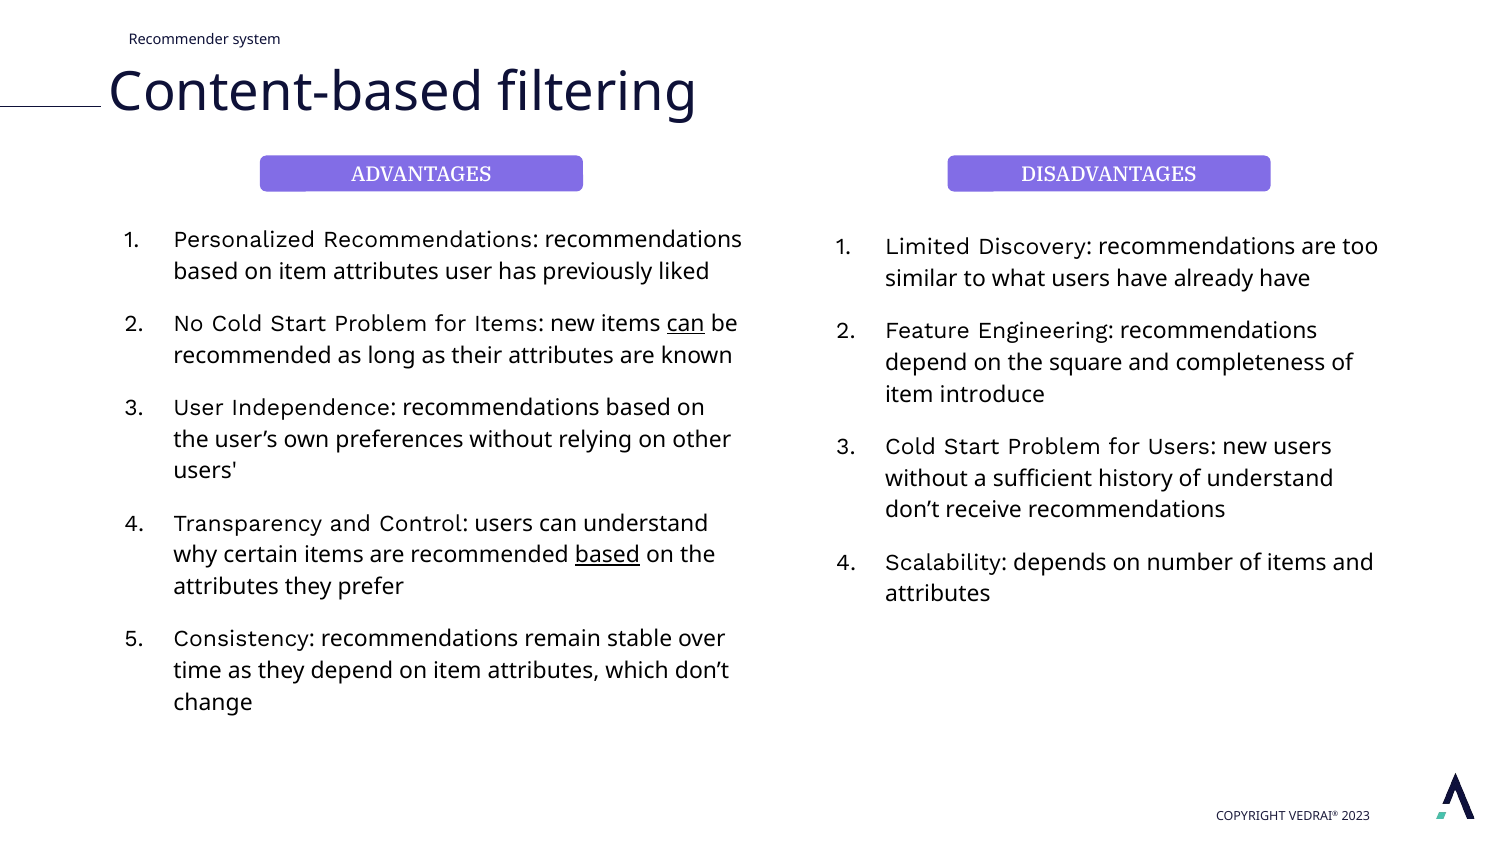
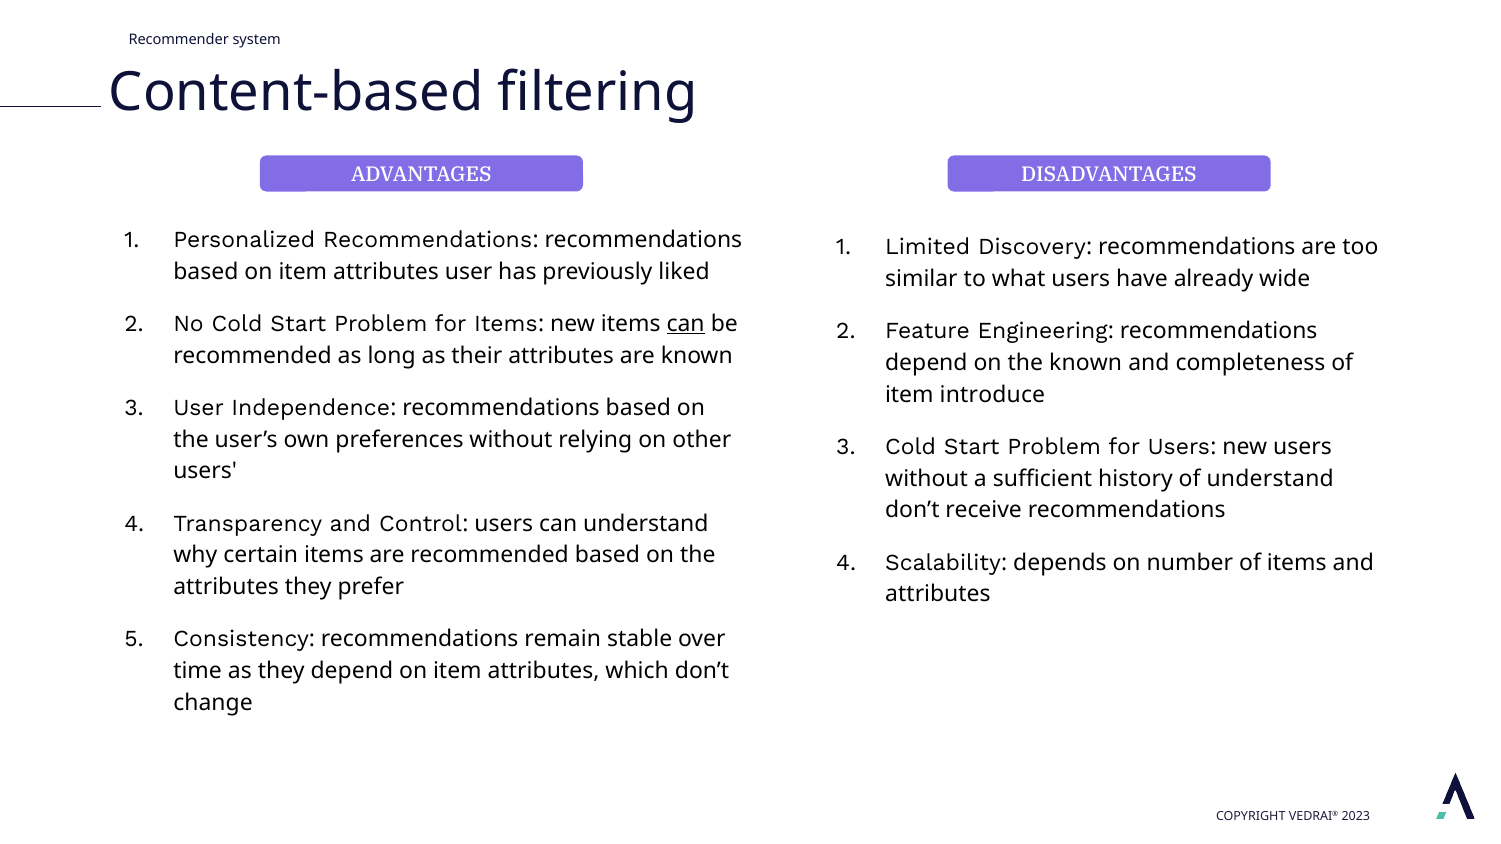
already have: have -> wide (1285, 279)
the square: square -> known (1086, 363)
based underline: present -> none (607, 555)
